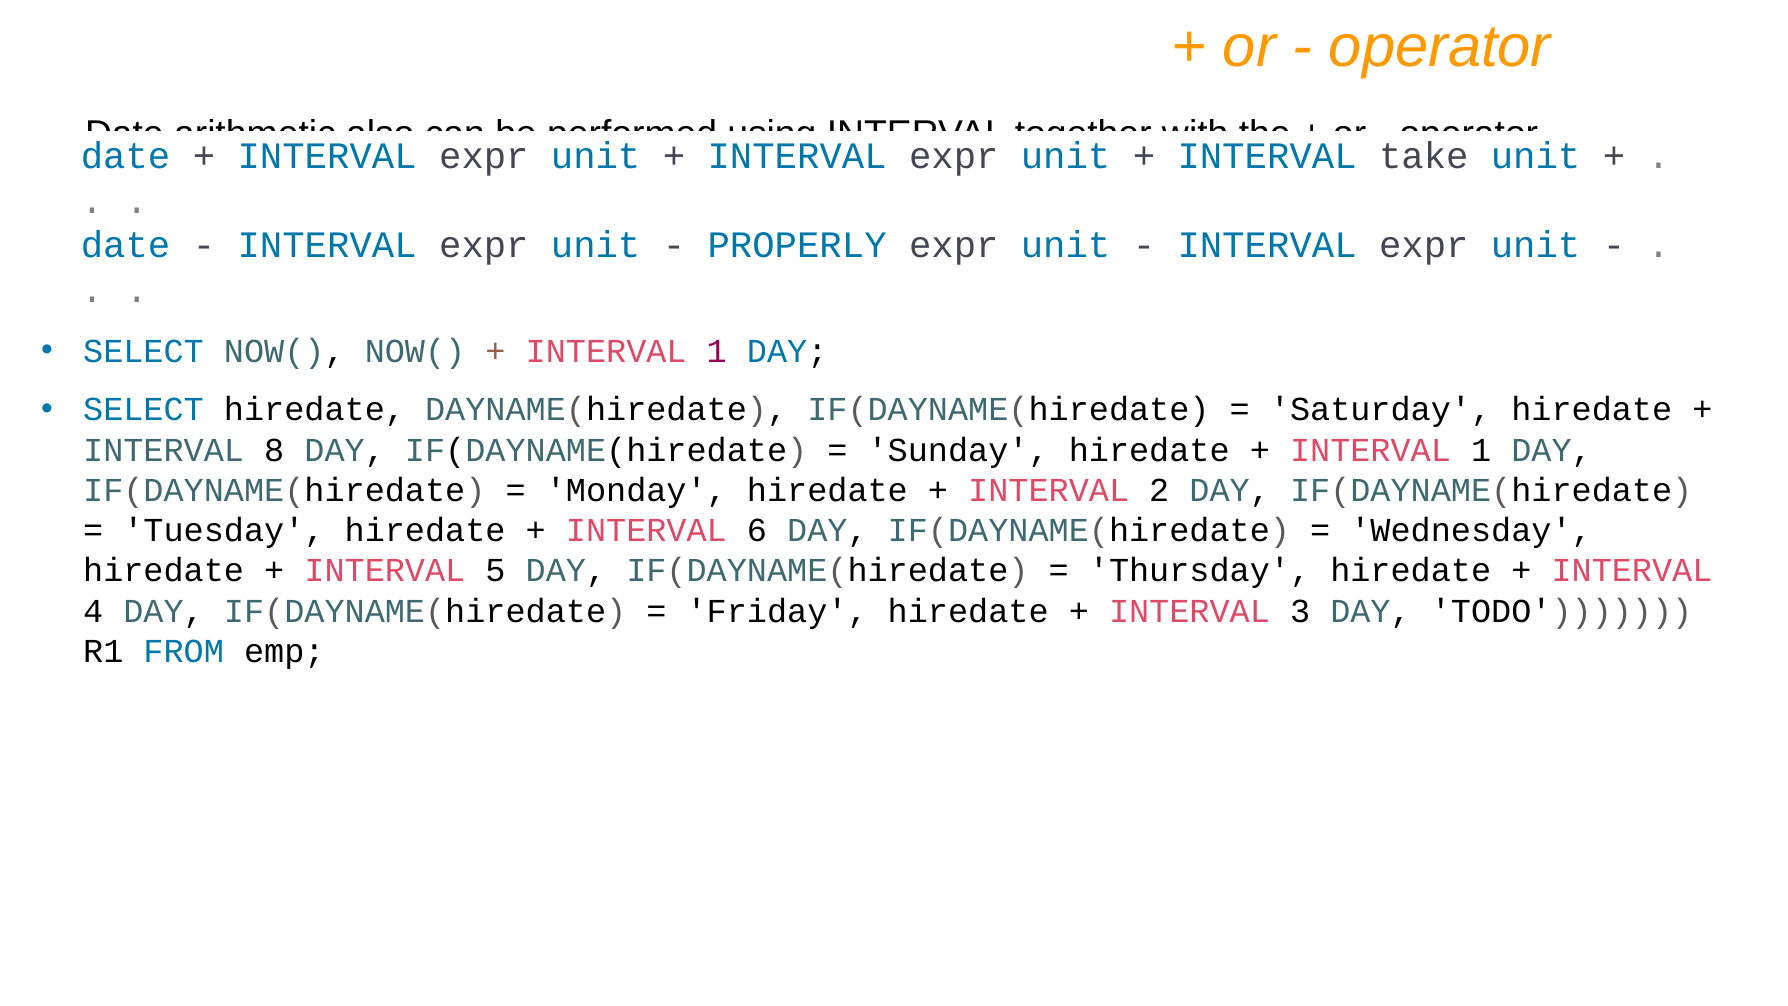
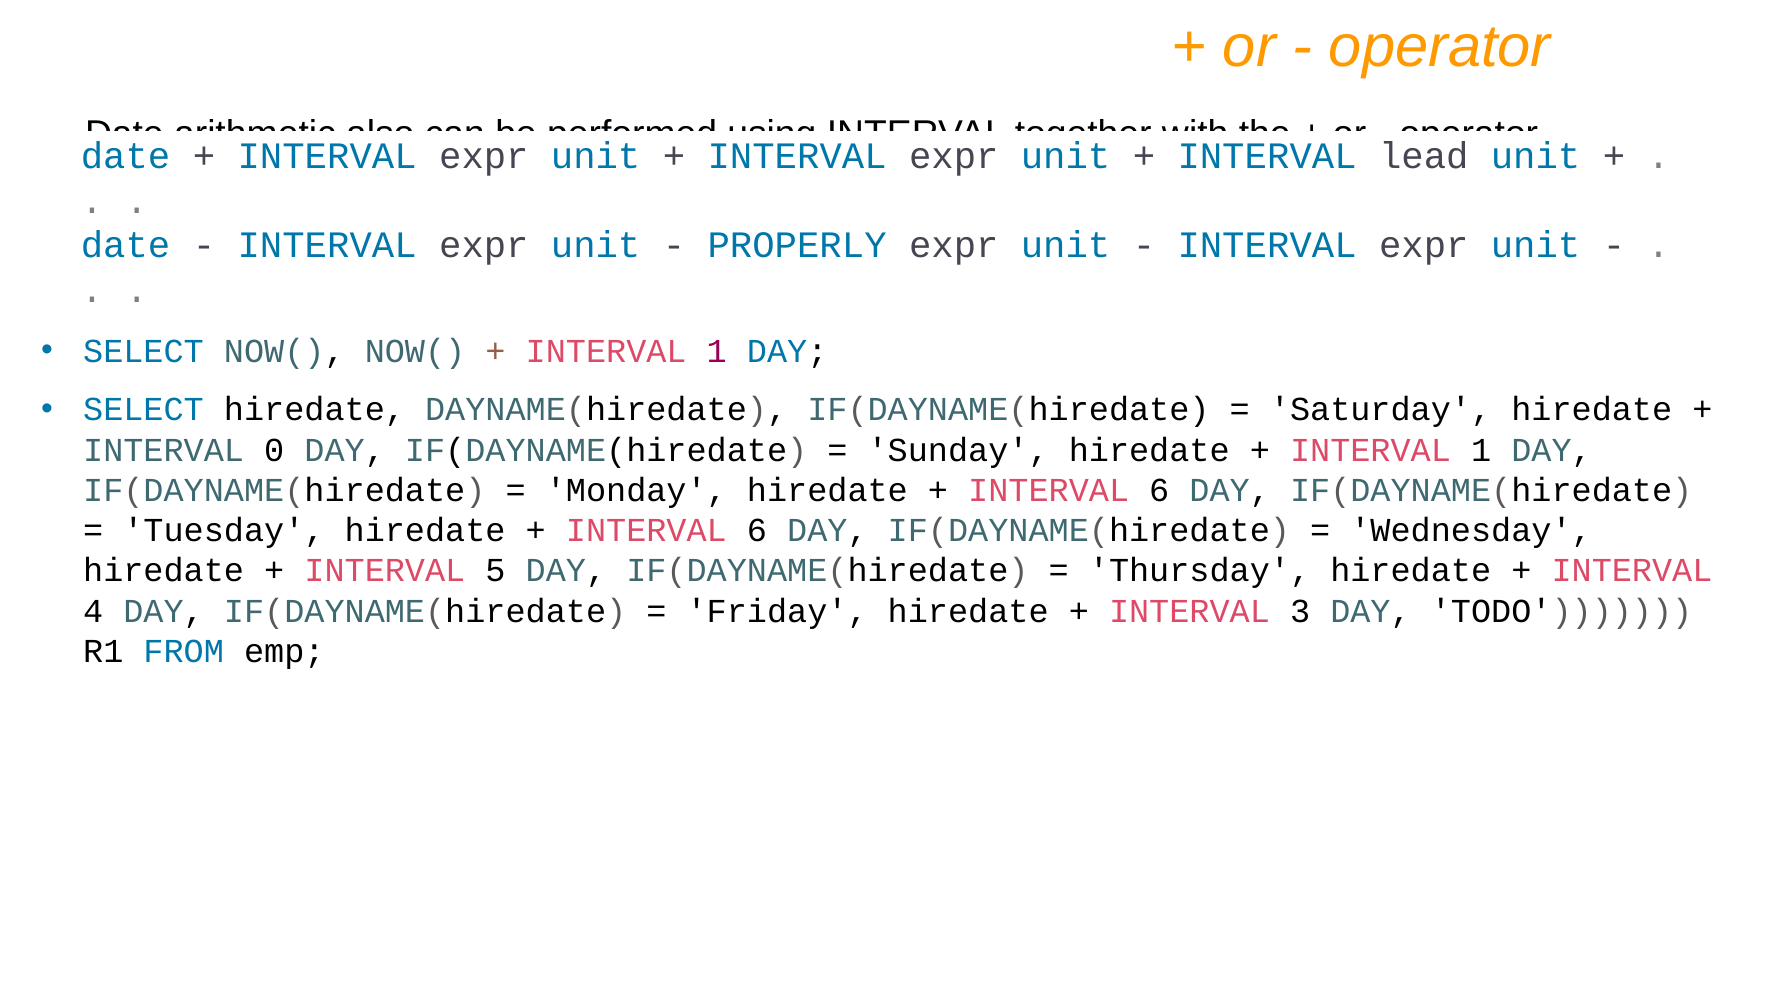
take: take -> lead (1424, 156)
8: 8 -> 0 (274, 450)
2: 2 -> 6 (1159, 490)
